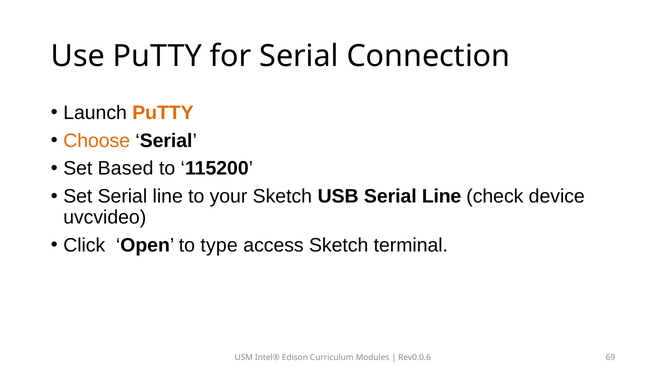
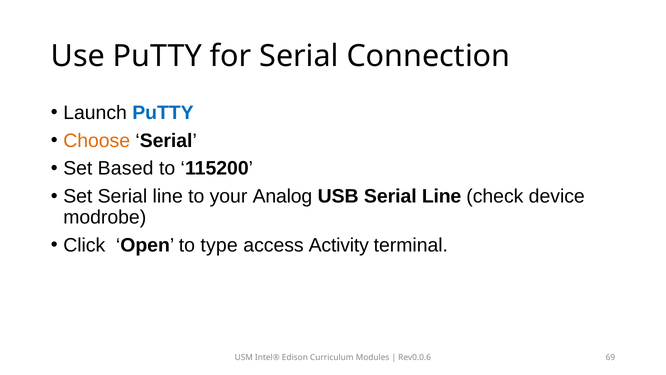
PuTTY colour: orange -> blue (163, 113)
your Sketch: Sketch -> Analog (282, 196)
uvcvideo: uvcvideo -> modrobe (105, 217)
access Sketch: Sketch -> Activity (339, 245)
